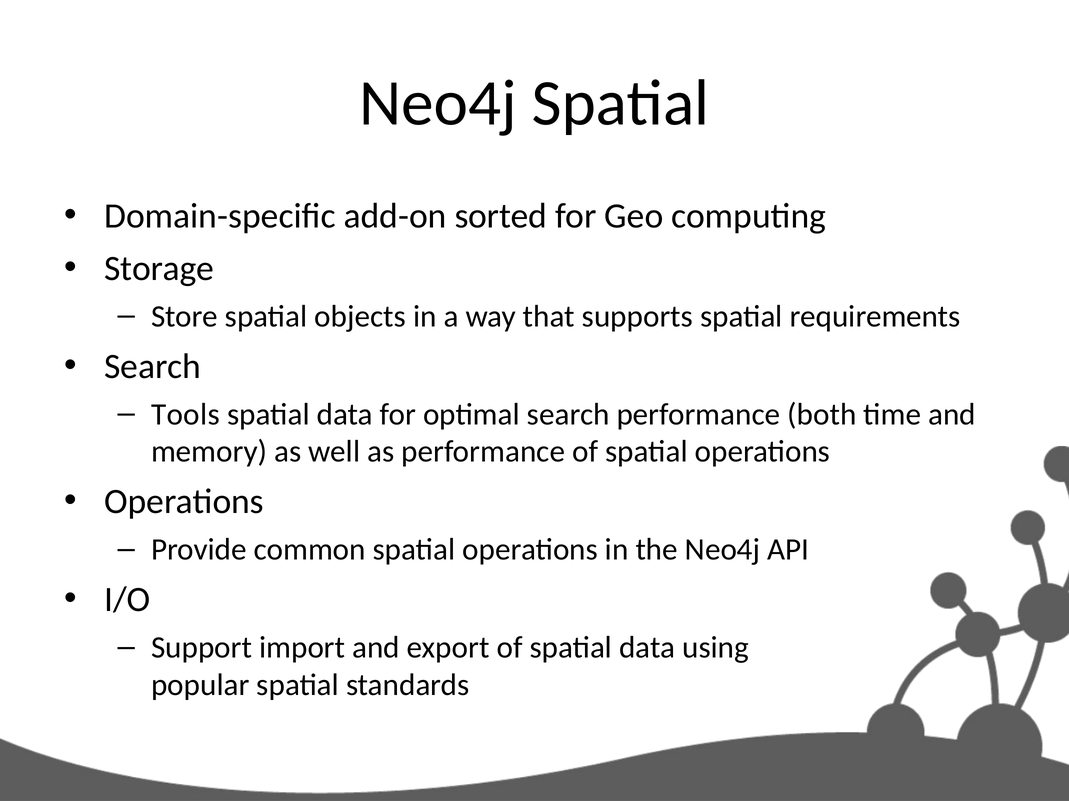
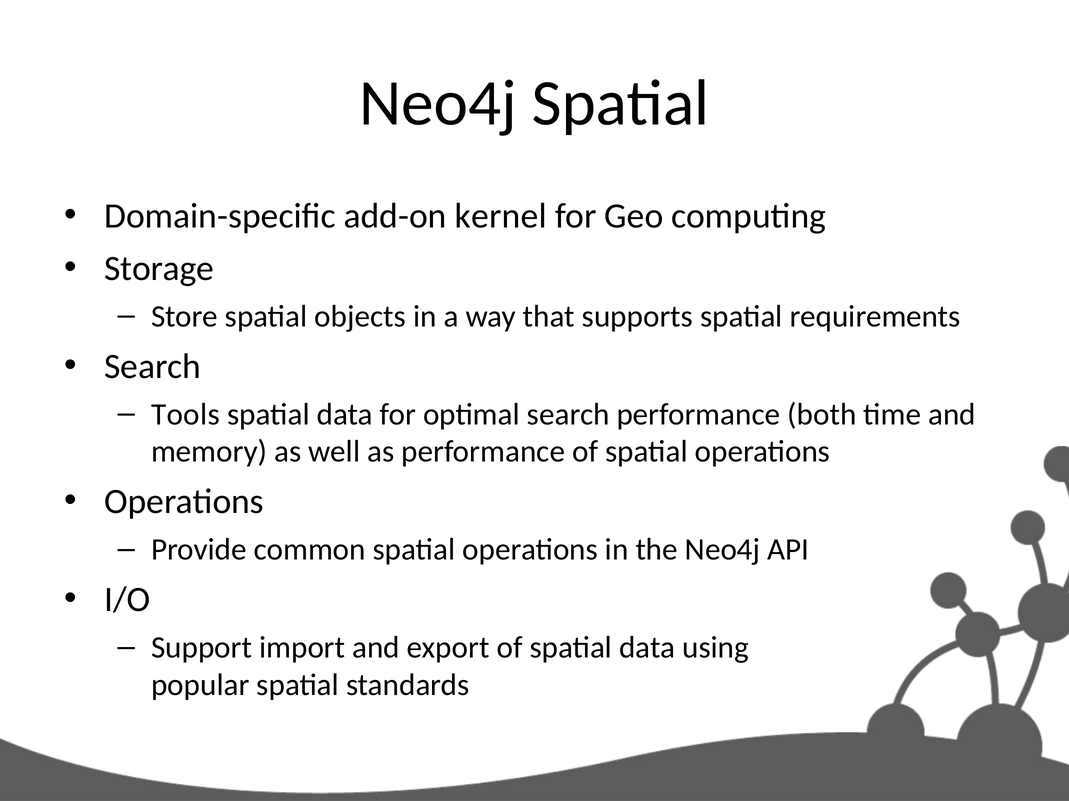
sorted: sorted -> kernel (501, 216)
